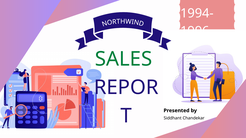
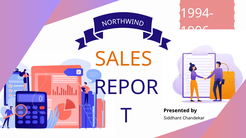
SALES colour: green -> orange (124, 59)
